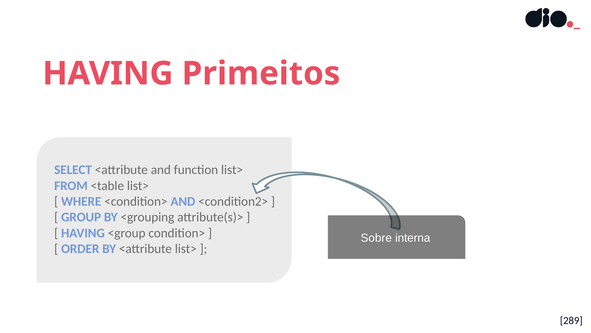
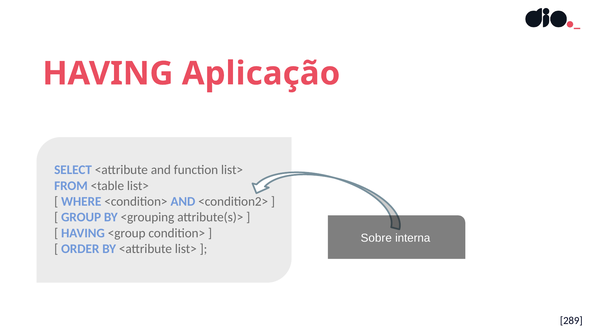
Primeitos: Primeitos -> Aplicação (261, 73)
